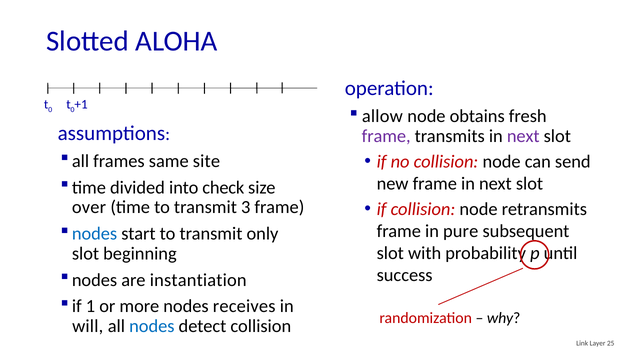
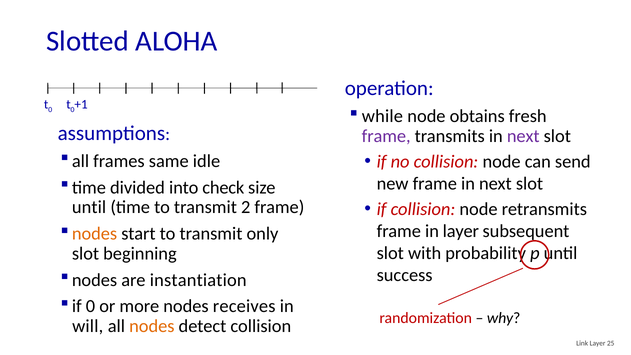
allow: allow -> while (382, 116)
site: site -> idle (206, 161)
over: over -> until (89, 207)
3: 3 -> 2 (246, 207)
in pure: pure -> layer (461, 231)
nodes colour: blue -> orange (95, 234)
if 1: 1 -> 0 (90, 306)
nodes colour: blue -> orange (152, 326)
